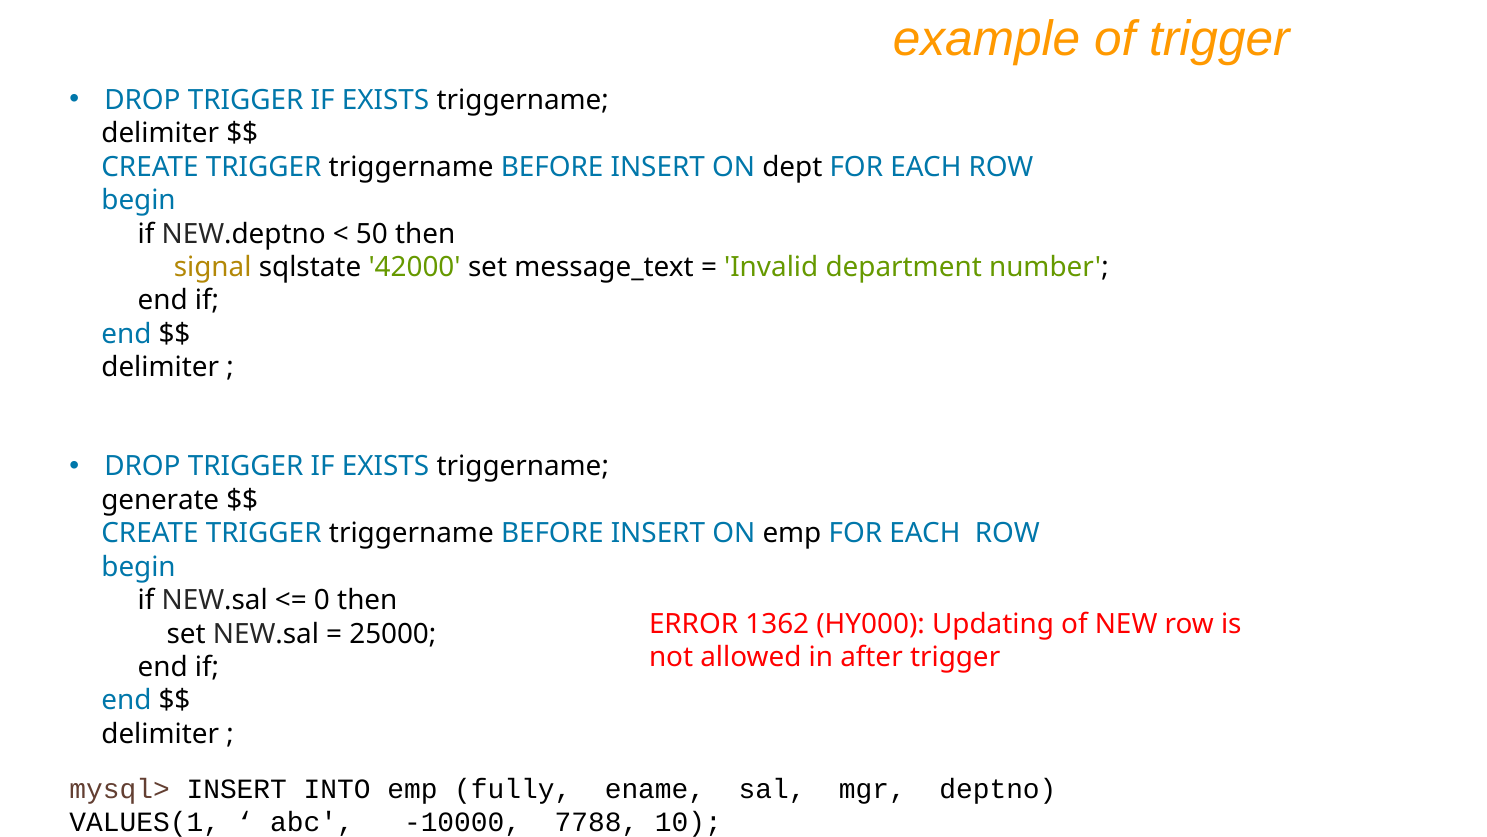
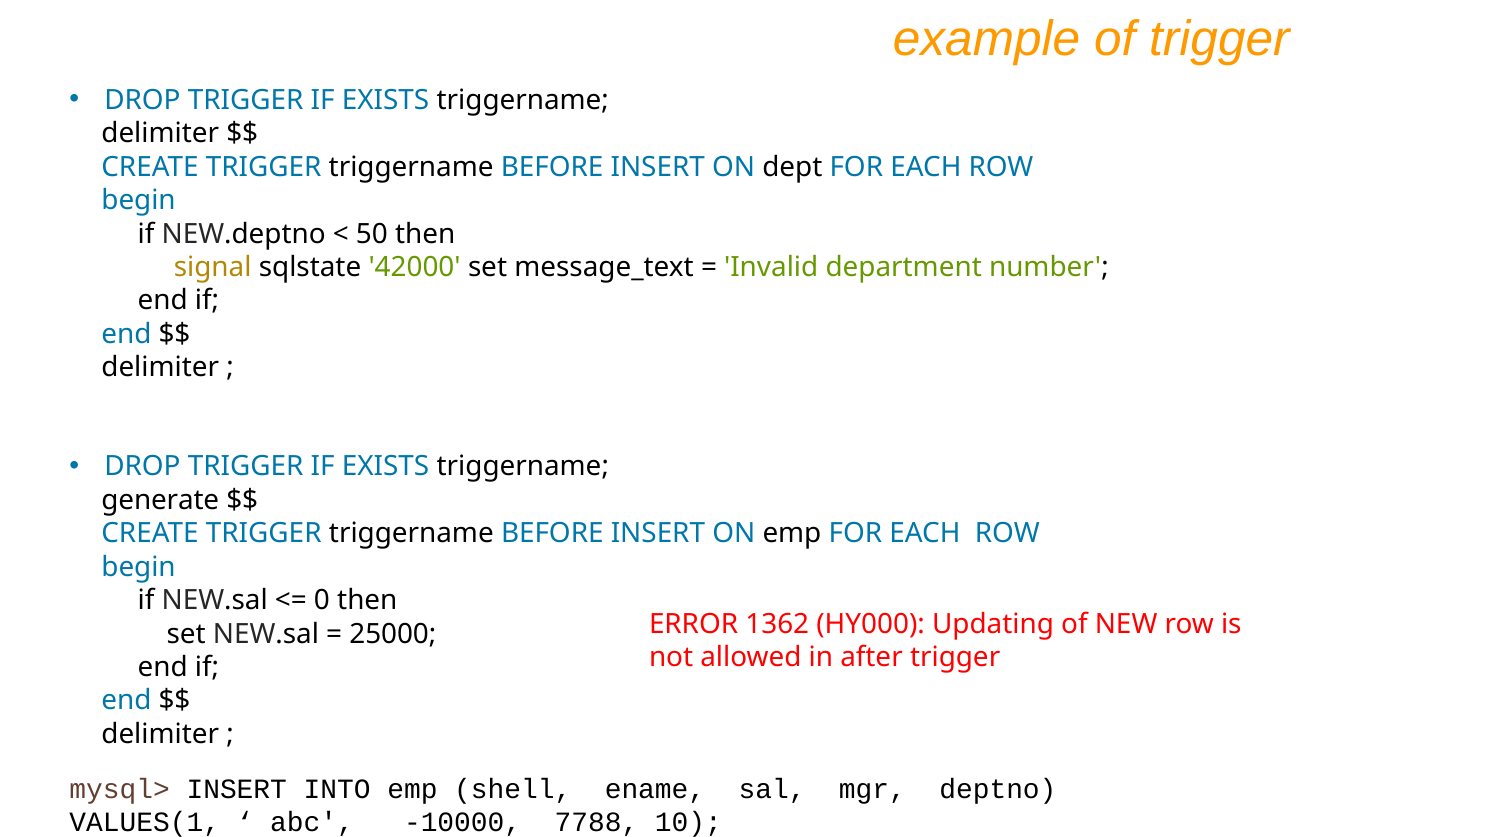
fully: fully -> shell (513, 788)
